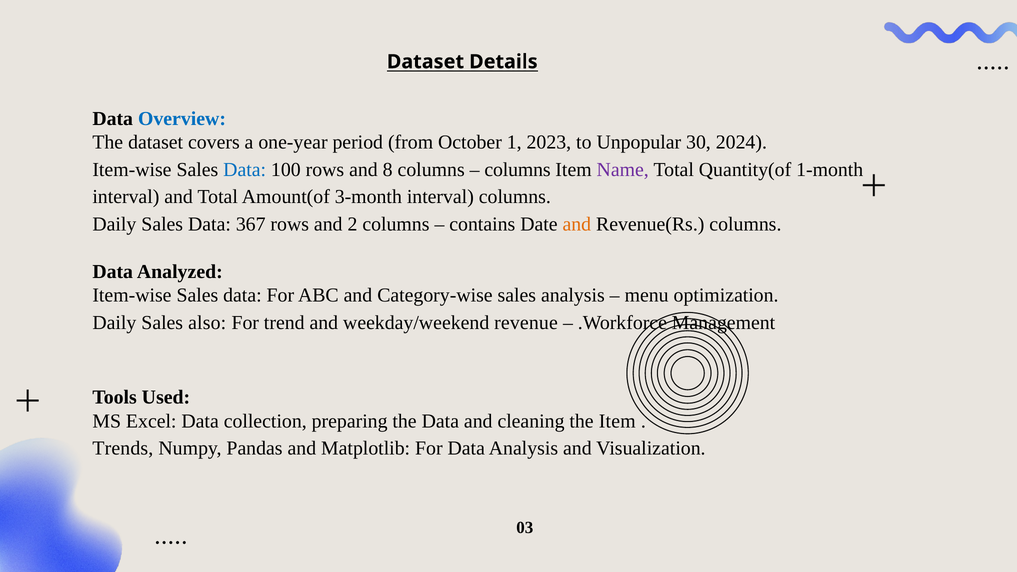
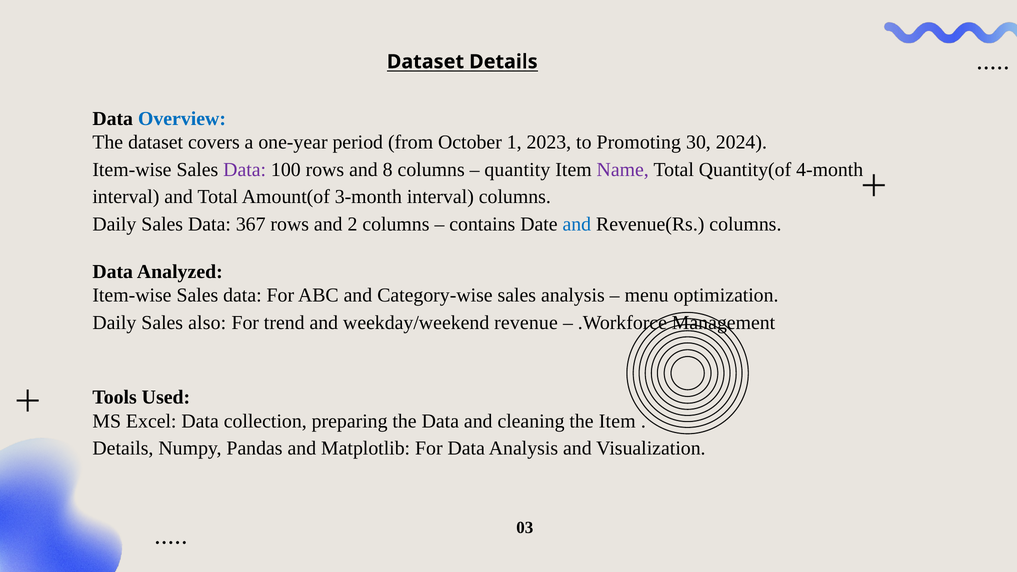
Unpopular: Unpopular -> Promoting (639, 142)
Data colour: blue -> purple (245, 170)
columns: columns -> quantity (517, 170)
1-month: 1-month -> 4-month (830, 170)
and colour: orange -> blue (577, 224)
Trends: Trends -> Details (123, 448)
